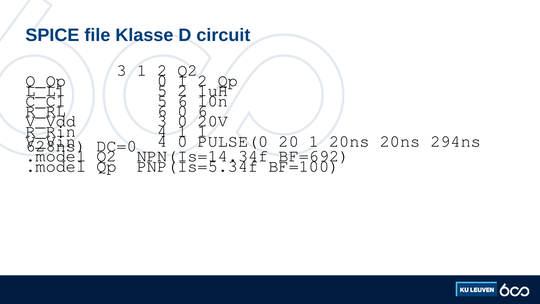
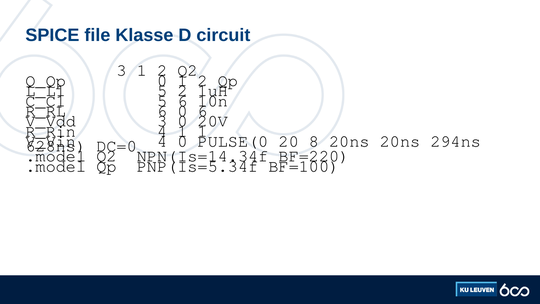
20 1: 1 -> 8 (314, 141)
BF=692: BF=692 -> BF=220 (314, 156)
